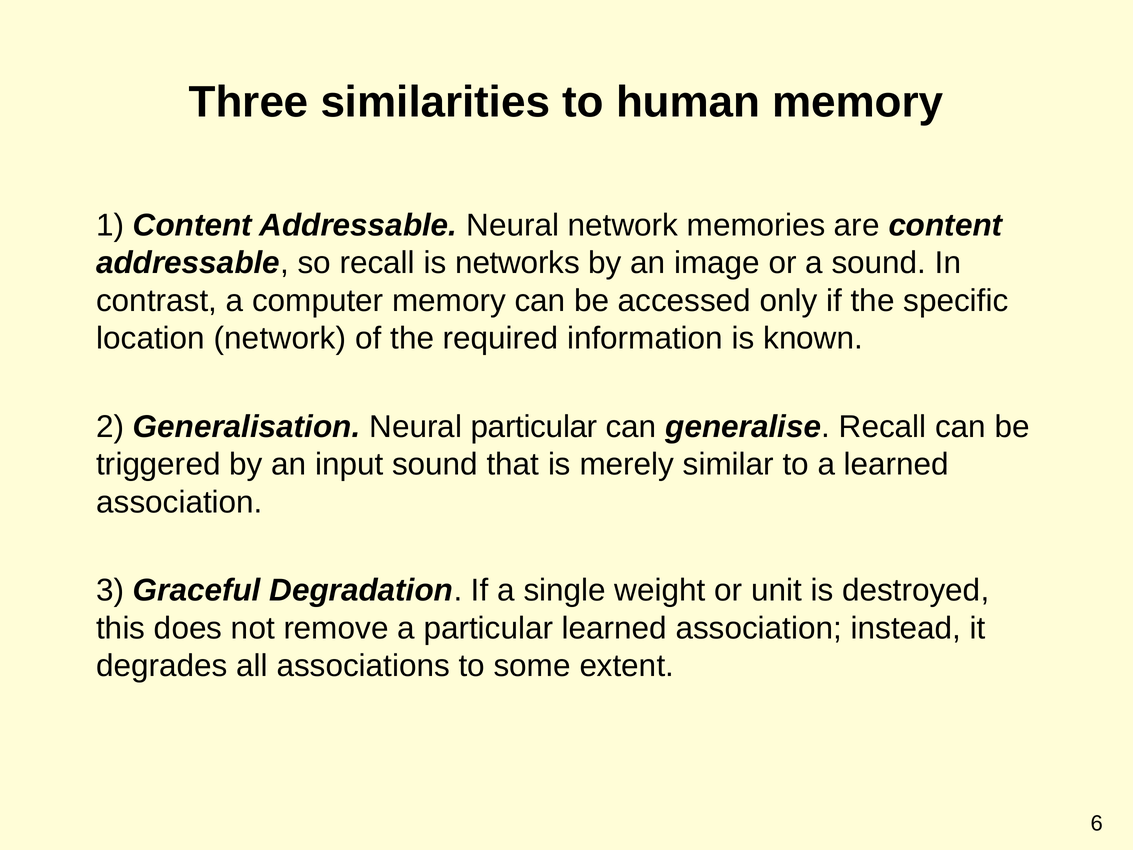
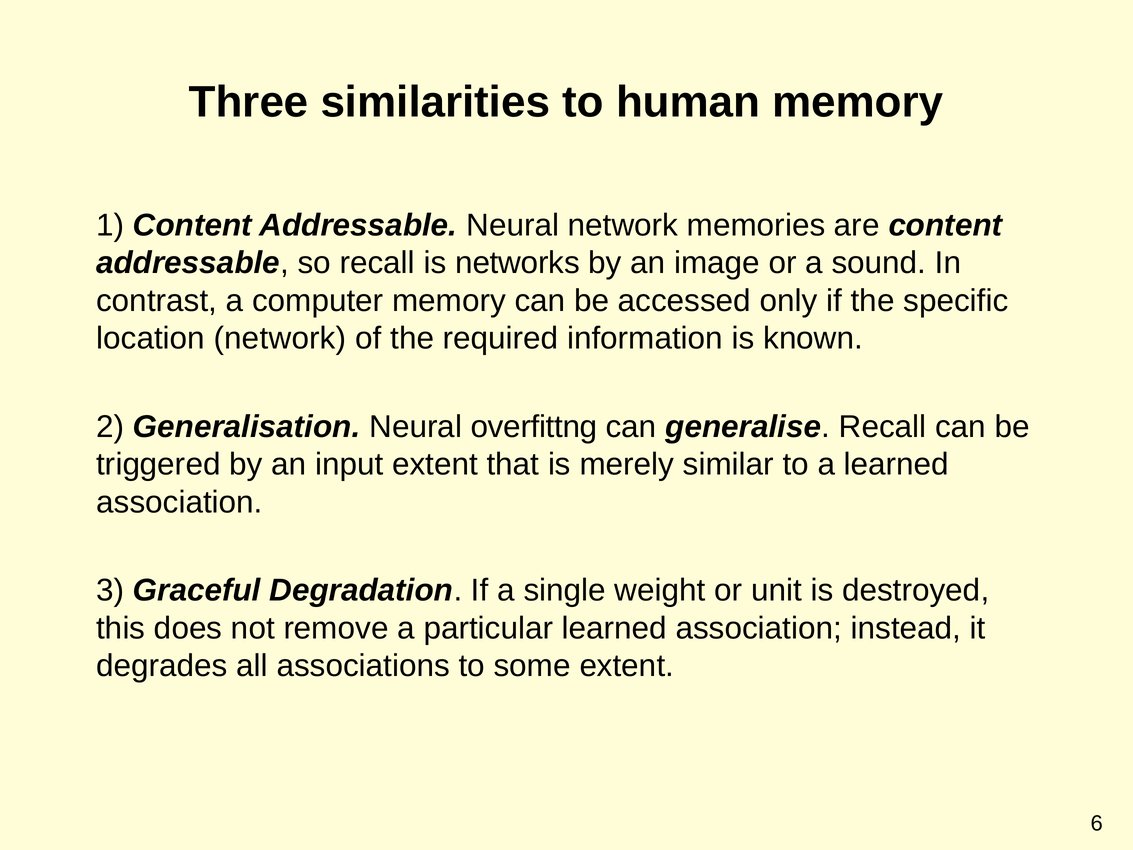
Neural particular: particular -> overfittng (534, 427)
input sound: sound -> extent (435, 464)
